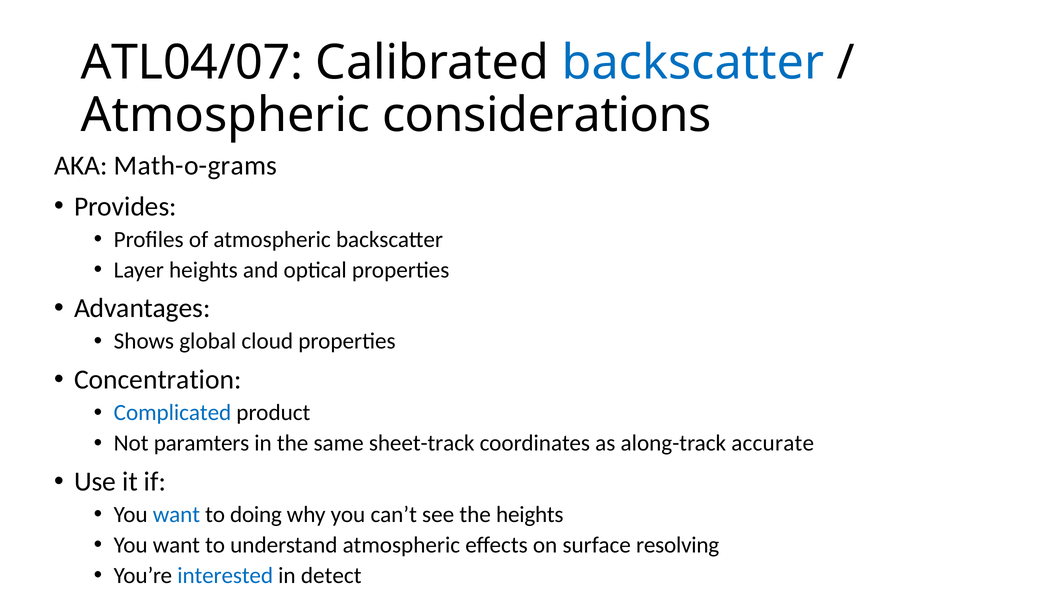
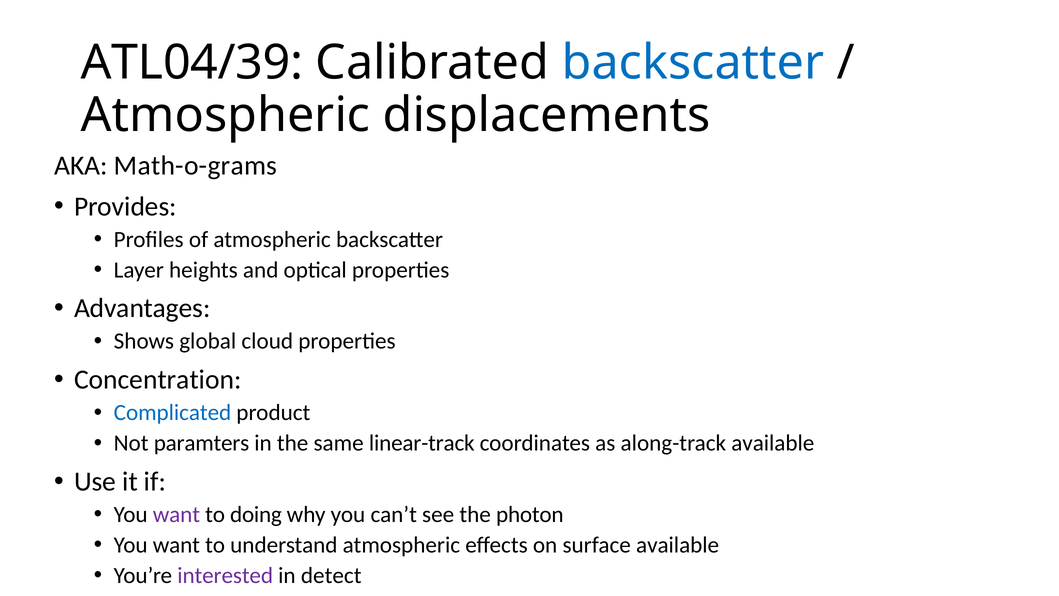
ATL04/07: ATL04/07 -> ATL04/39 (192, 63)
considerations: considerations -> displacements (547, 115)
sheet-track: sheet-track -> linear-track (422, 443)
along-track accurate: accurate -> available (773, 443)
want colour: blue -> purple (176, 514)
the heights: heights -> photon (530, 514)
surface resolving: resolving -> available (678, 545)
interested colour: blue -> purple (225, 575)
